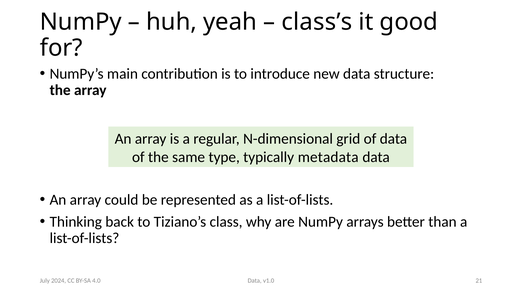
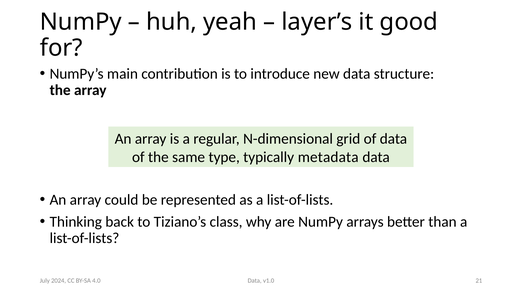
class’s: class’s -> layer’s (317, 22)
